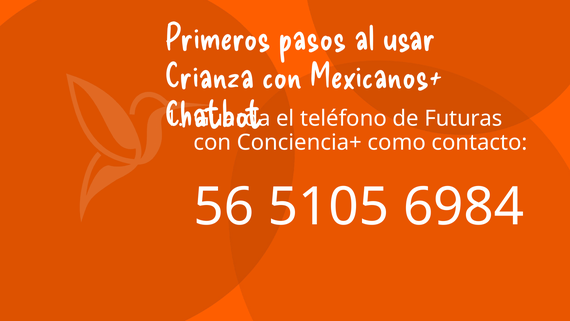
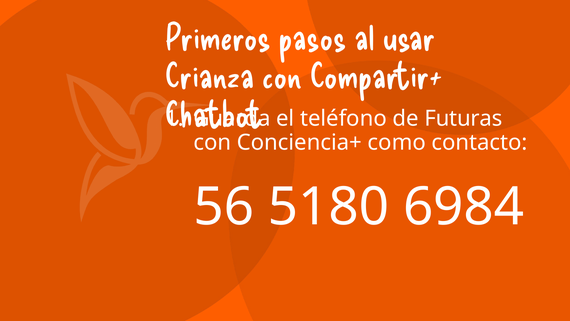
Mexicanos+: Mexicanos+ -> Compartir+ (377, 77)
5105: 5105 -> 5180 (329, 207)
